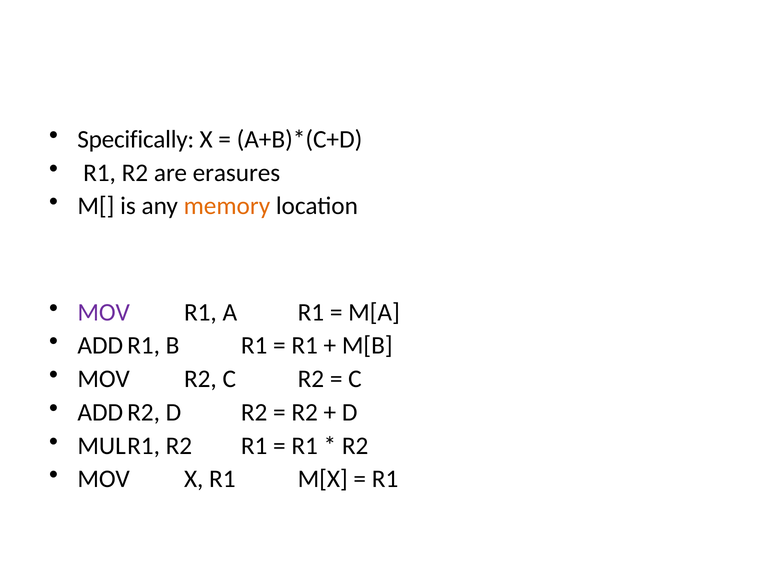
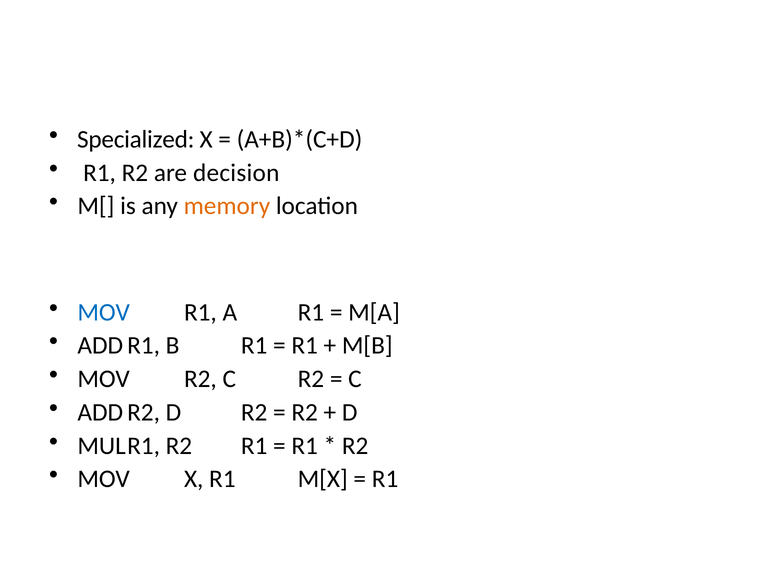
Specifically: Specifically -> Specialized (136, 139)
erasures: erasures -> decision (236, 173)
MOV colour: purple -> blue (104, 312)
